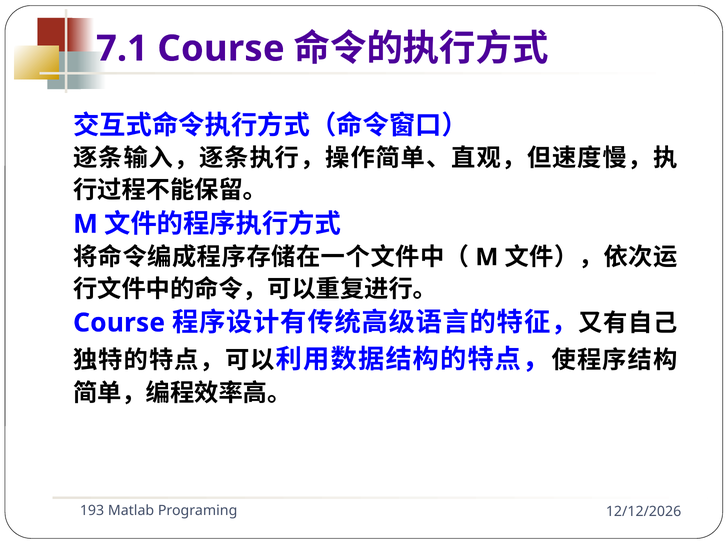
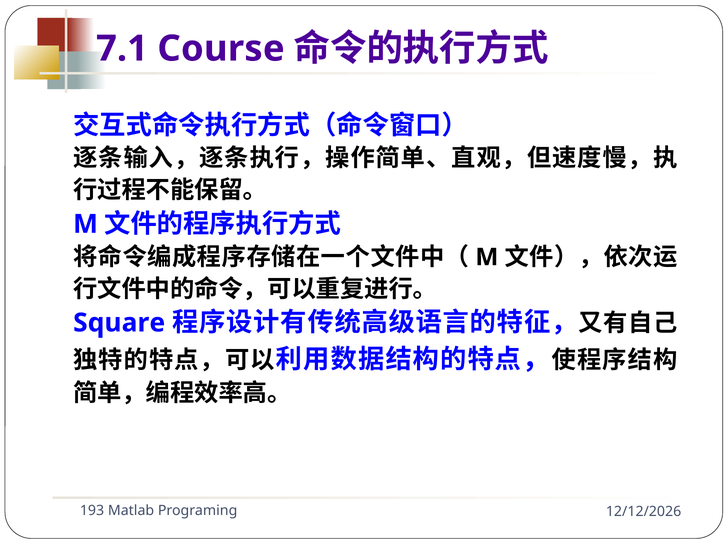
Course: Course -> Square (119, 323)
